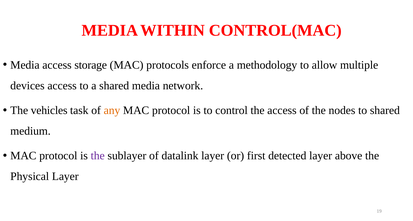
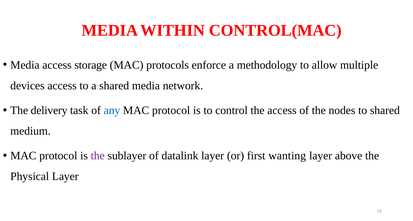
vehicles: vehicles -> delivery (49, 111)
any colour: orange -> blue (112, 111)
detected: detected -> wanting (287, 156)
